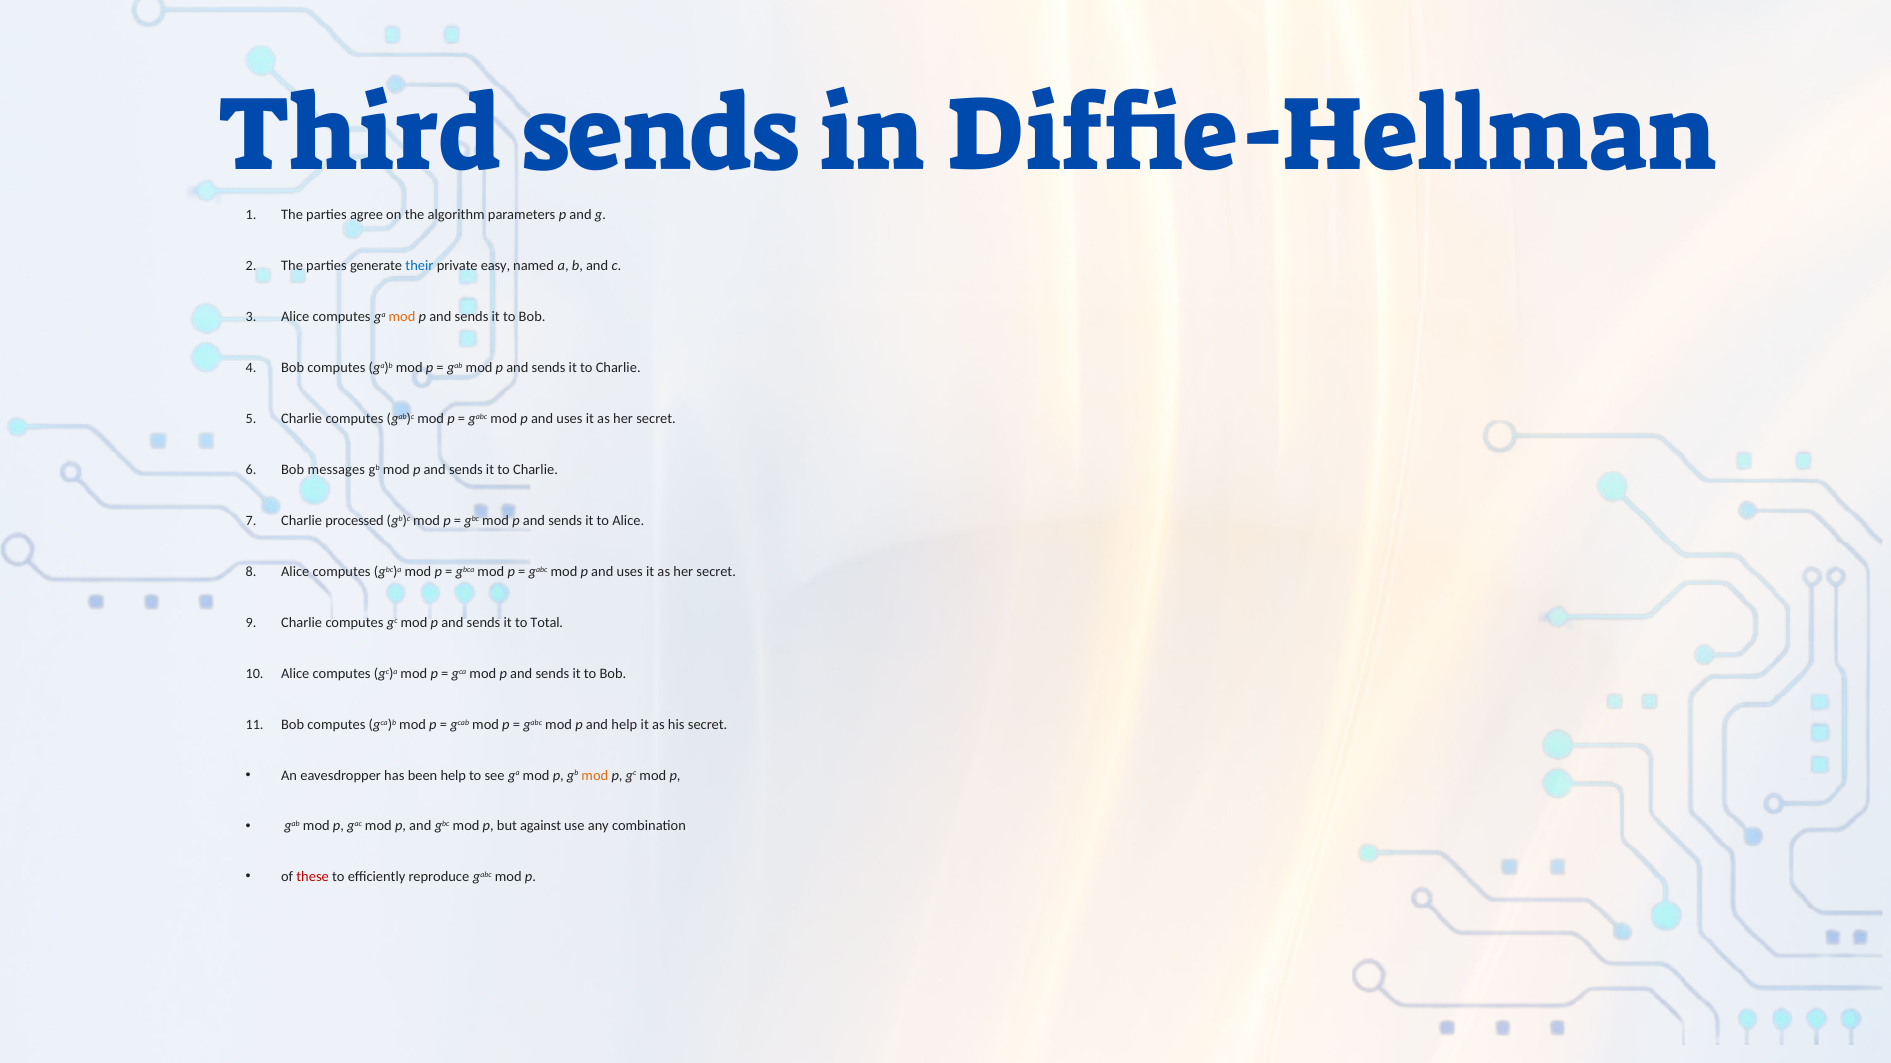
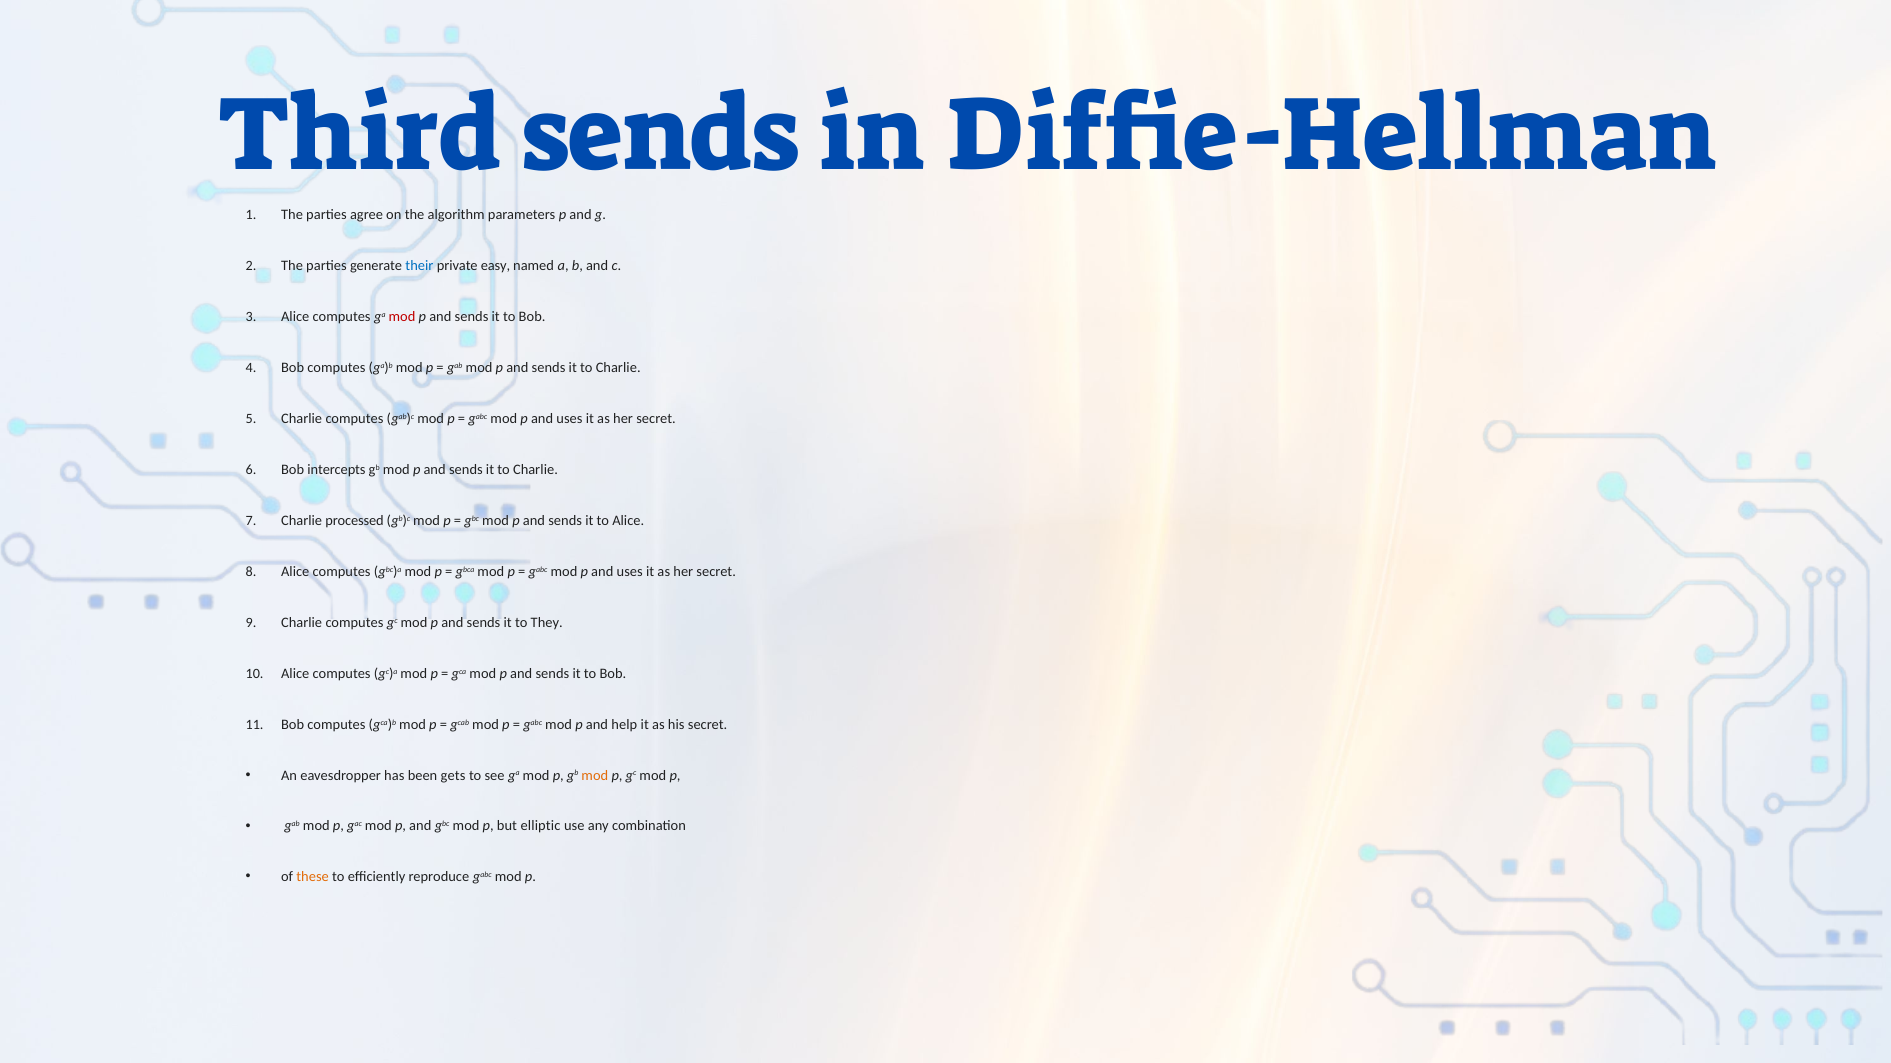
mod colour: orange -> red (402, 317)
messages: messages -> intercepts (336, 470)
Total: Total -> They (547, 623)
been help: help -> gets (453, 776)
against: against -> elliptic (540, 827)
these colour: red -> orange (313, 878)
